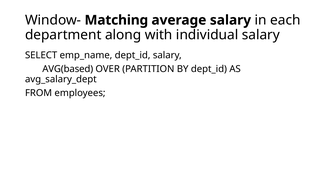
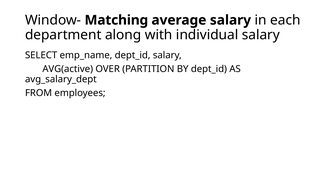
AVG(based: AVG(based -> AVG(active (68, 69)
